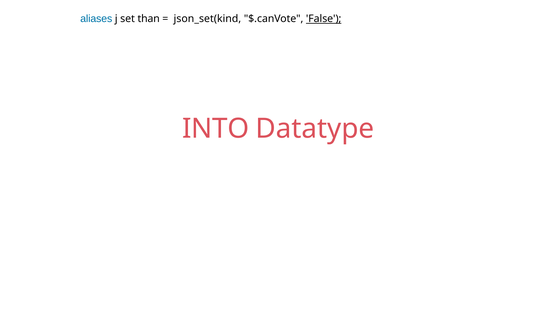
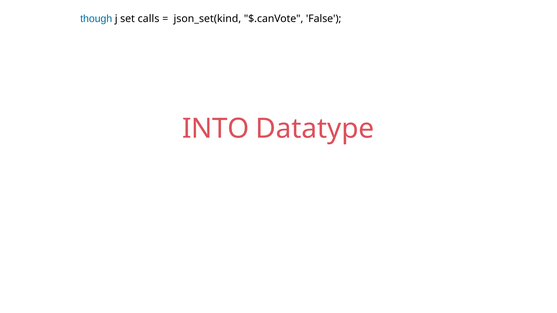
aliases: aliases -> though (96, 19)
than: than -> calls (149, 19)
False underline: present -> none (324, 19)
